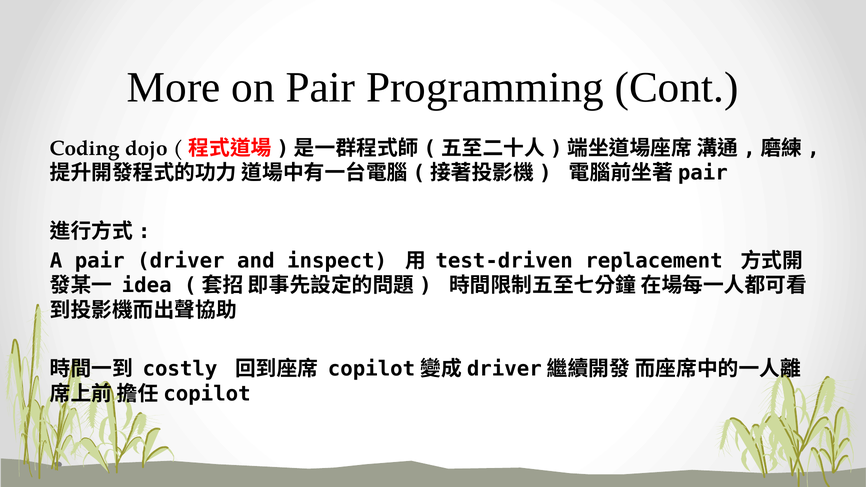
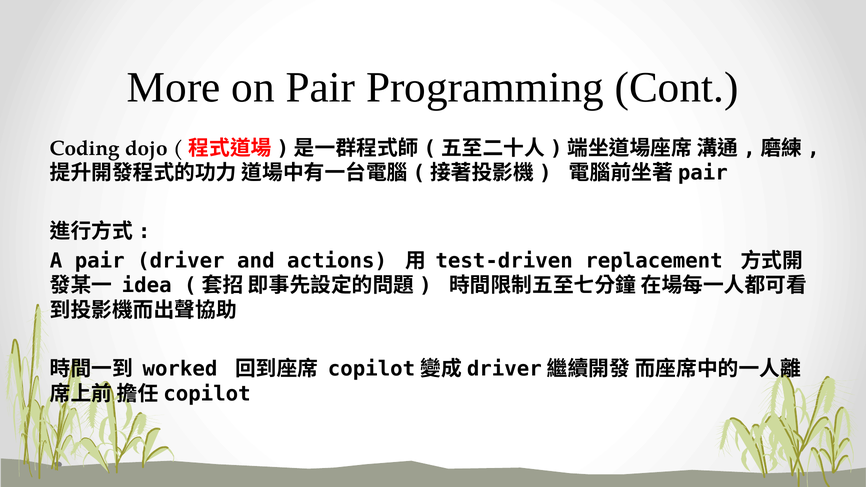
inspect: inspect -> actions (337, 261)
costly: costly -> worked (180, 369)
